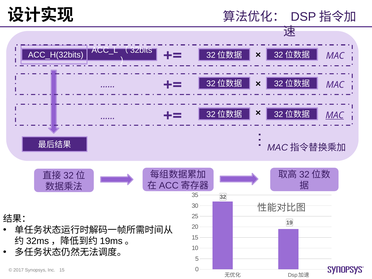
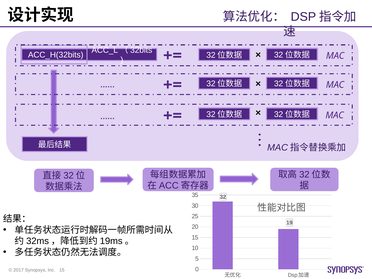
MAC underline: present -> none (335, 115)
